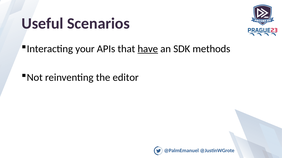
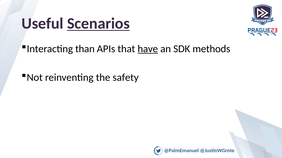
Scenarios underline: none -> present (98, 24)
your: your -> than (85, 49)
editor: editor -> safety (126, 78)
